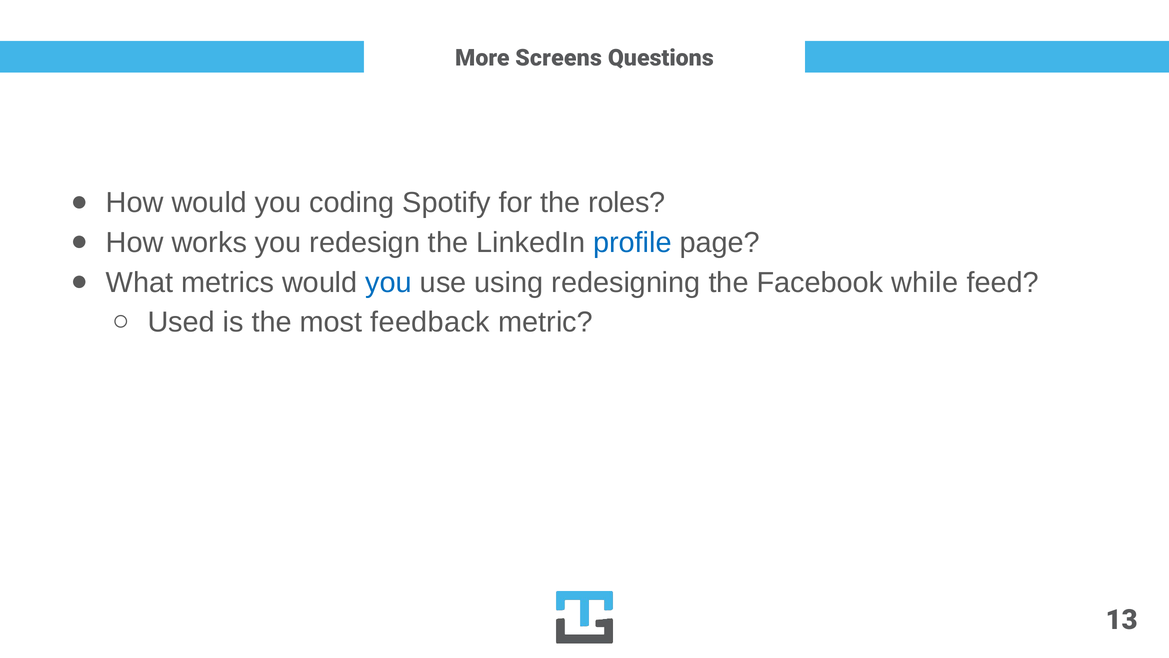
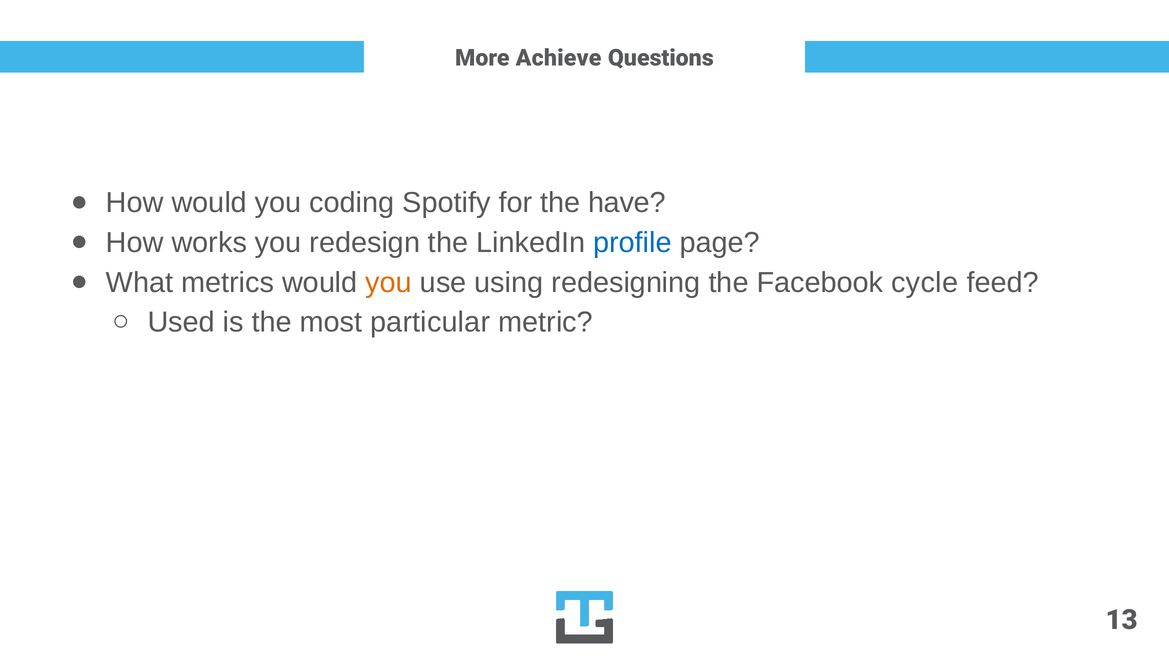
Screens: Screens -> Achieve (559, 58)
roles: roles -> have (627, 203)
you colour: blue -> orange (389, 282)
while: while -> cycle (925, 282)
feedback: feedback -> particular (430, 322)
